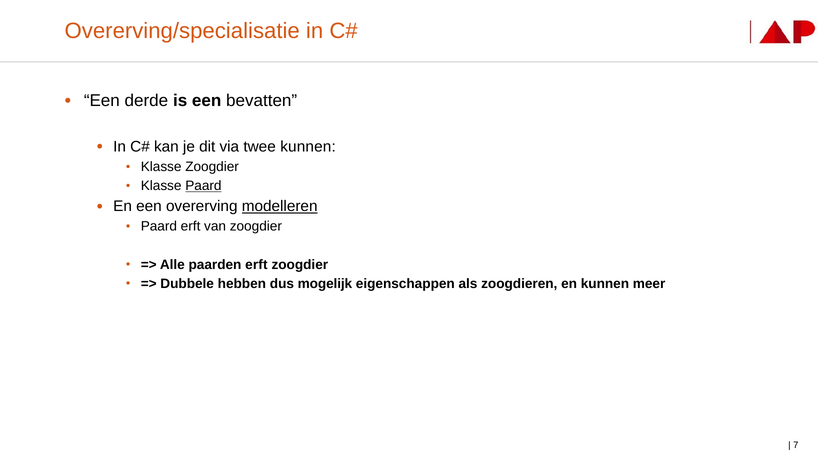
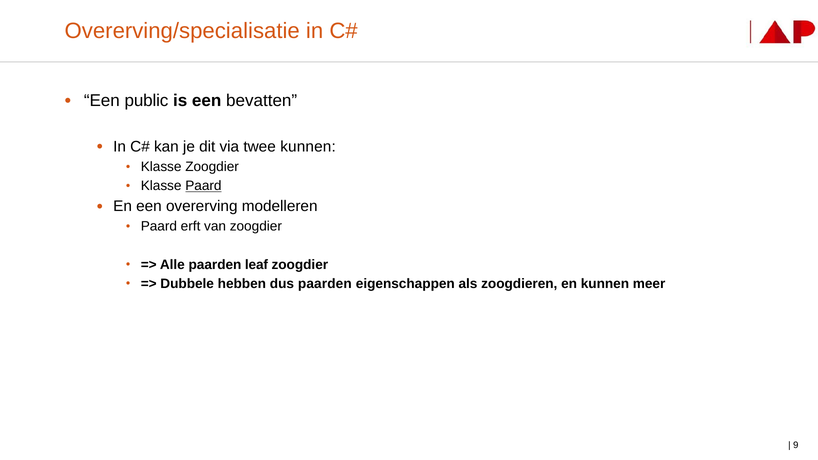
derde: derde -> public (146, 101)
modelleren underline: present -> none (280, 206)
paarden erft: erft -> leaf (256, 265)
dus mogelijk: mogelijk -> paarden (325, 284)
7: 7 -> 9 (796, 445)
